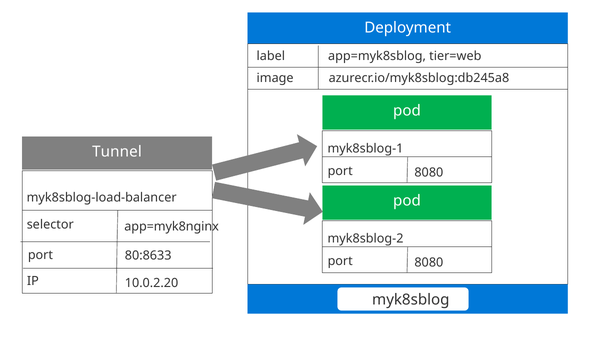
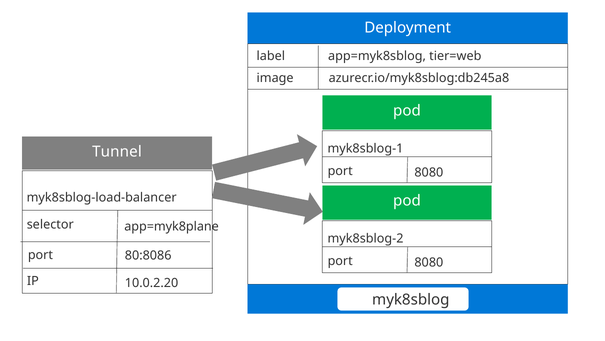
app=myk8nginx: app=myk8nginx -> app=myk8plane (172, 226)
80:8633: 80:8633 -> 80:8086 (148, 255)
